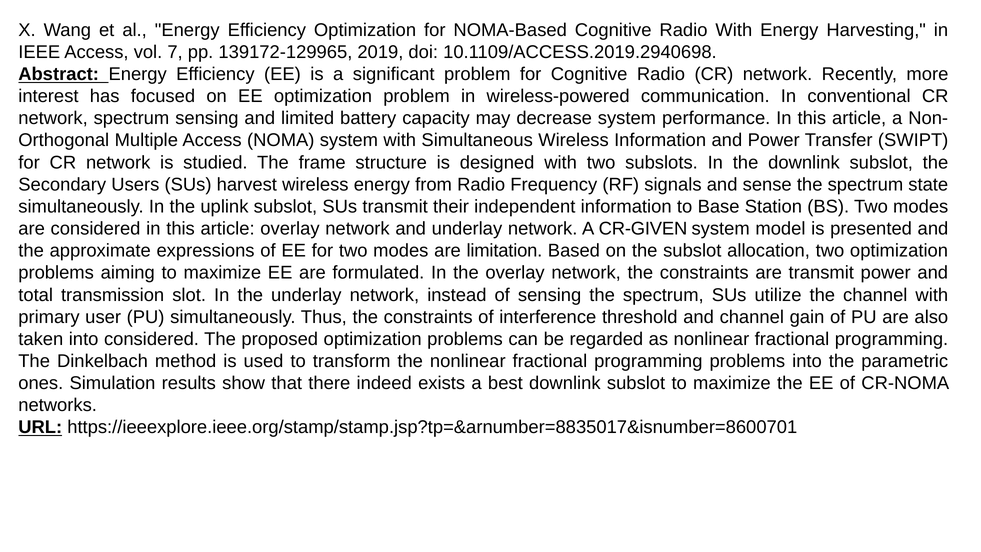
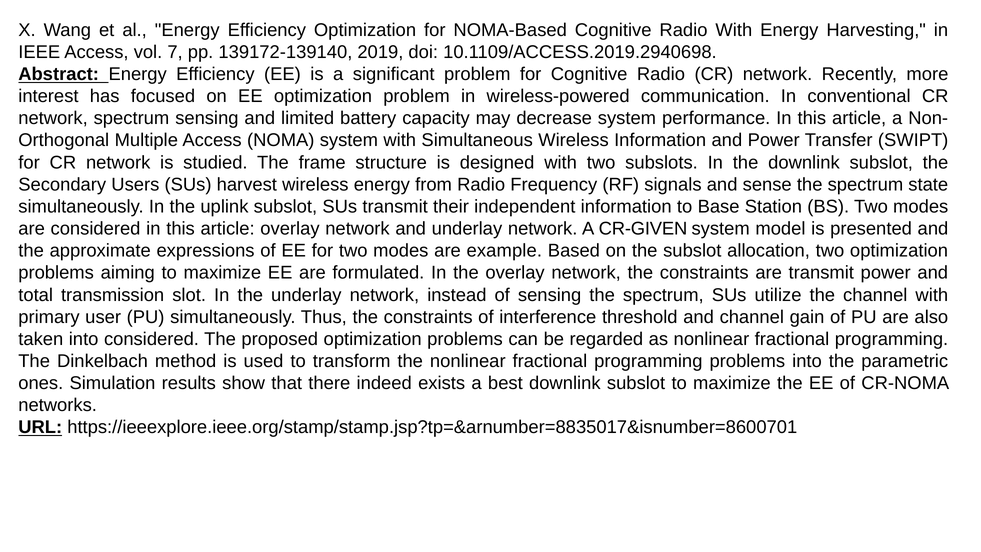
139172-129965: 139172-129965 -> 139172-139140 (285, 52)
limitation: limitation -> example (504, 251)
